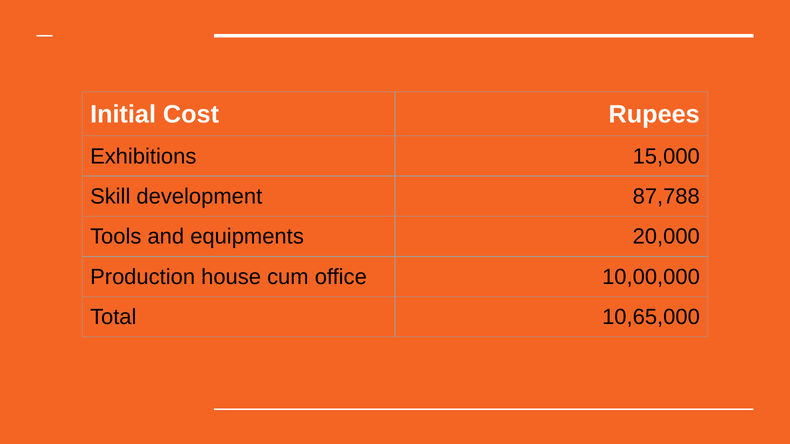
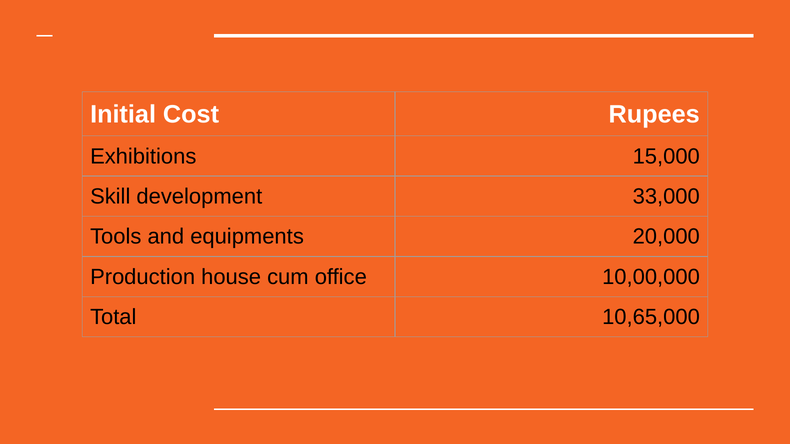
87,788: 87,788 -> 33,000 (666, 197)
